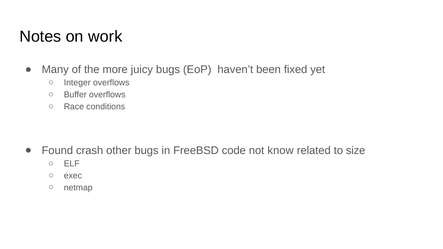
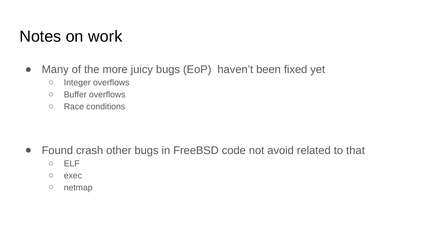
know: know -> avoid (281, 151)
size: size -> that (356, 151)
